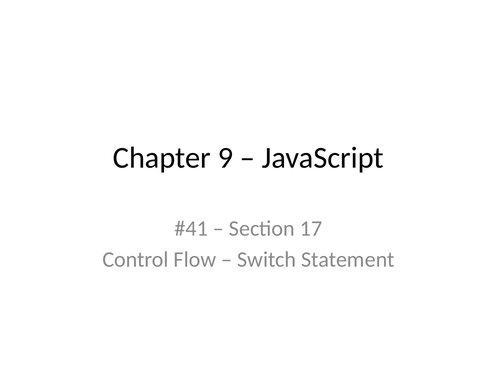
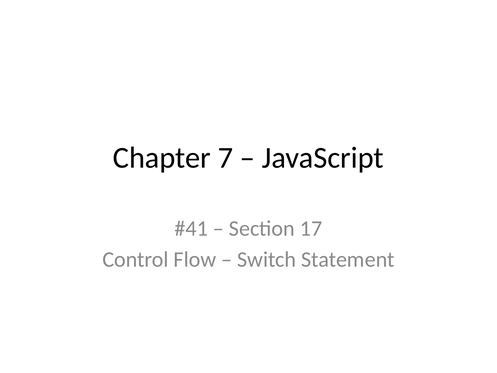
9: 9 -> 7 (225, 158)
